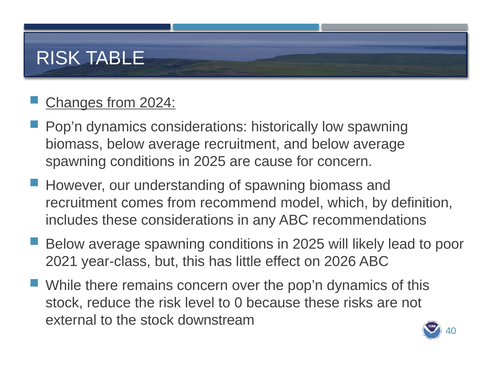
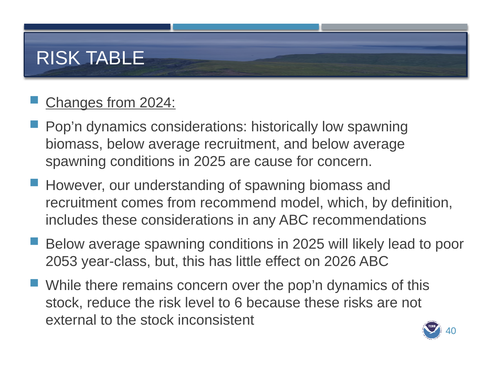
2021: 2021 -> 2053 (61, 261)
0: 0 -> 6 (238, 303)
downstream: downstream -> inconsistent (216, 320)
